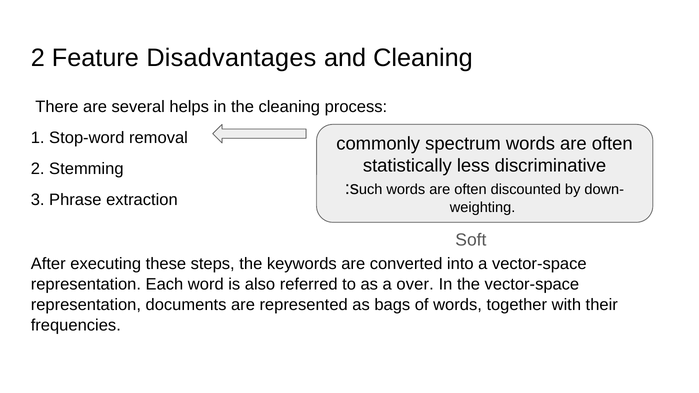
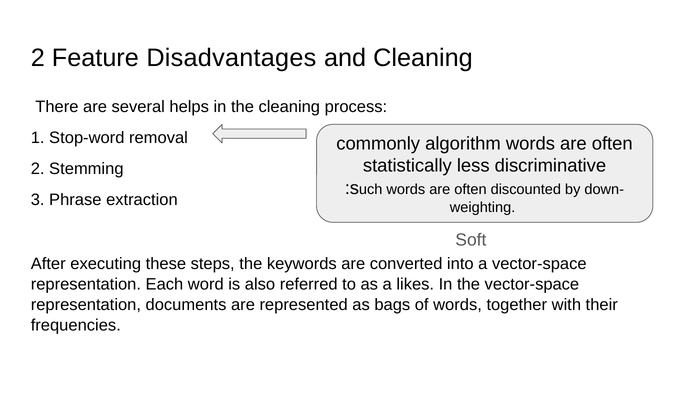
spectrum: spectrum -> algorithm (463, 144)
over: over -> likes (415, 284)
